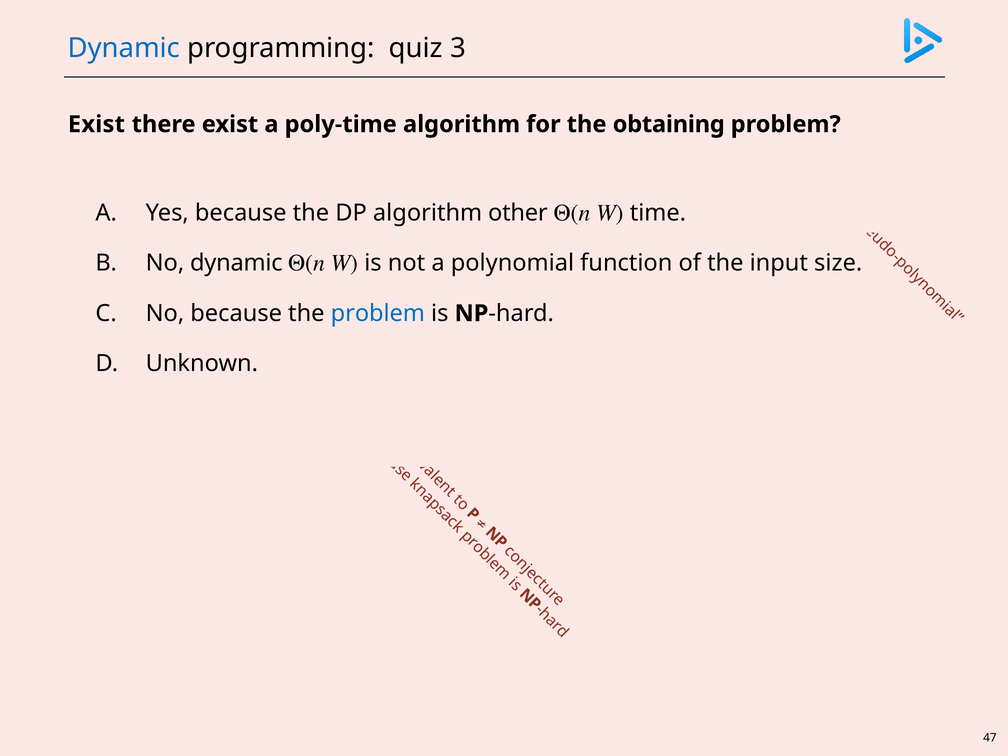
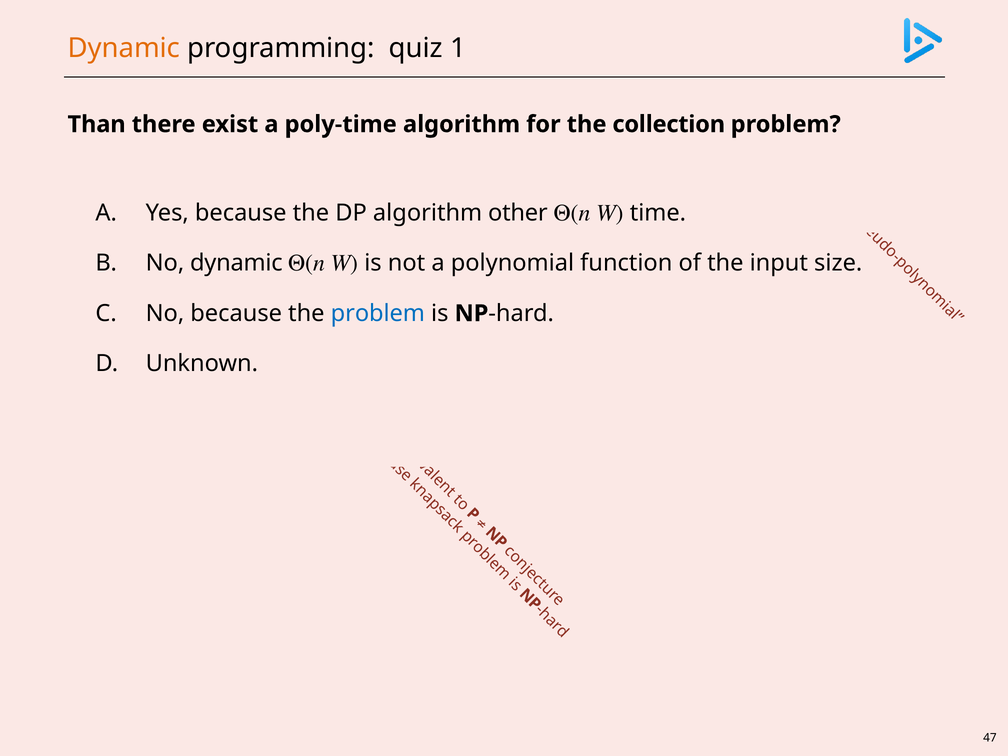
Dynamic colour: blue -> orange (124, 48)
3: 3 -> 1 (458, 48)
Exist: Exist -> Than (97, 124)
obtaining: obtaining -> collection (669, 124)
